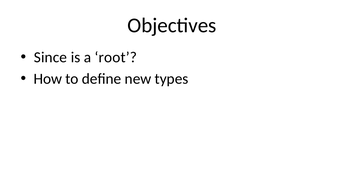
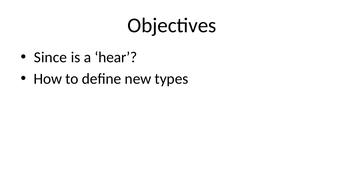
root: root -> hear (116, 57)
